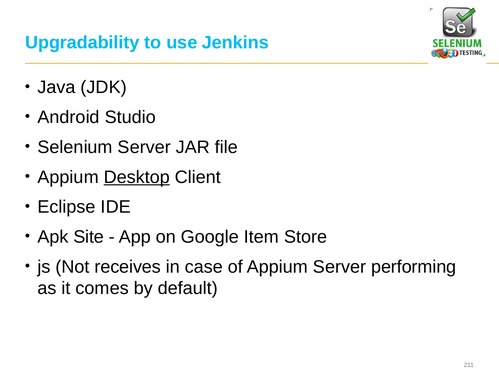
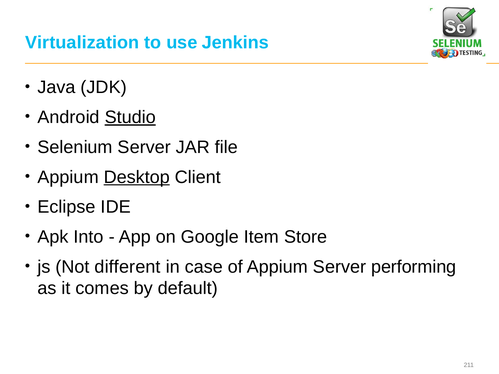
Upgradability: Upgradability -> Virtualization (82, 43)
Studio underline: none -> present (130, 117)
Site: Site -> Into (89, 237)
receives: receives -> different (128, 267)
